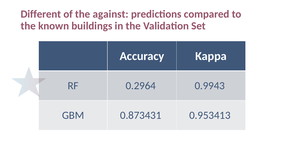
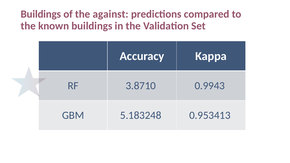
Different: Different -> Buildings (41, 14)
0.2964: 0.2964 -> 3.8710 (141, 86)
0.873431: 0.873431 -> 5.183248 (141, 115)
